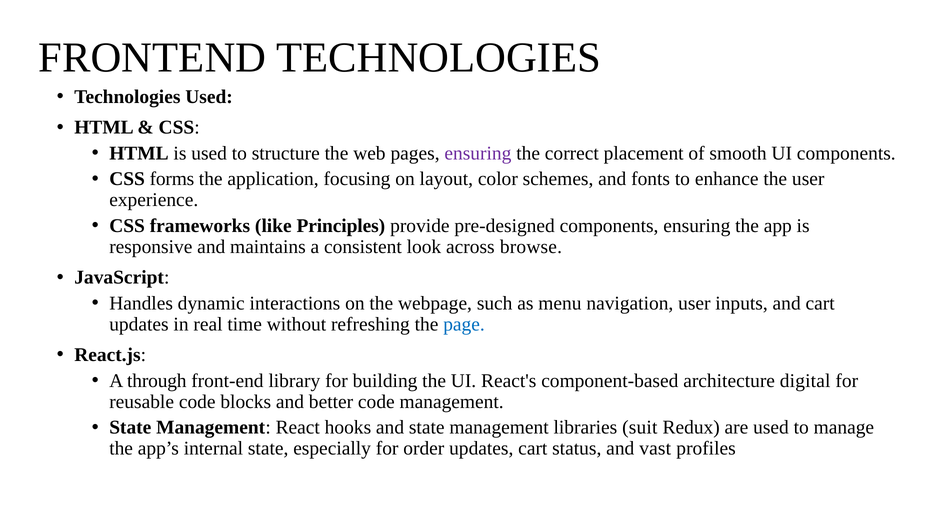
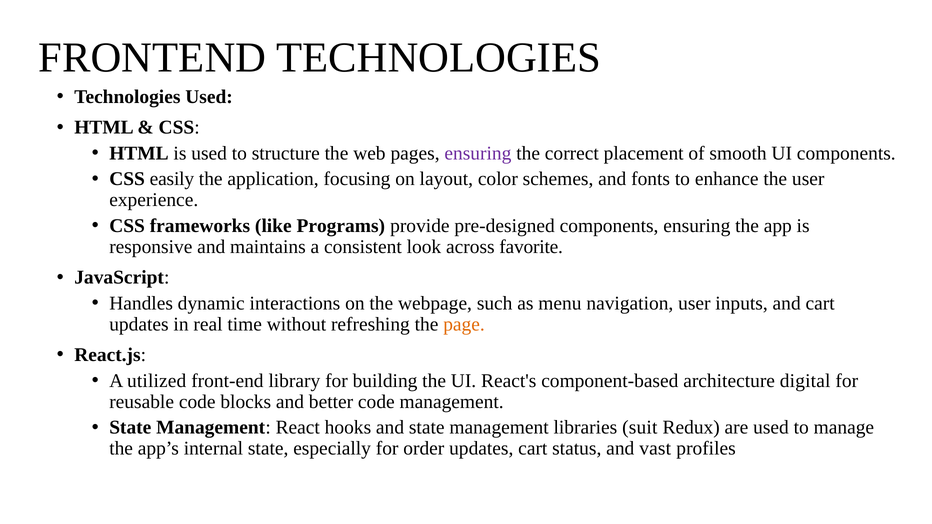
forms: forms -> easily (172, 179)
Principles: Principles -> Programs (341, 226)
browse: browse -> favorite (531, 247)
page colour: blue -> orange (464, 324)
through: through -> utilized (157, 381)
